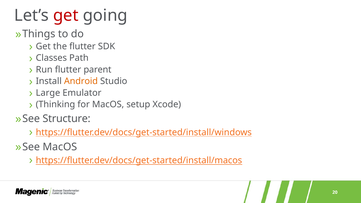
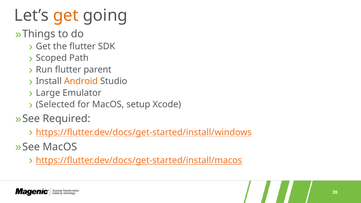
get colour: red -> orange (66, 15)
Classes: Classes -> Scoped (51, 58)
Thinking: Thinking -> Selected (55, 104)
Structure: Structure -> Required (66, 119)
